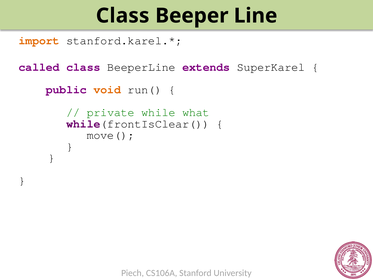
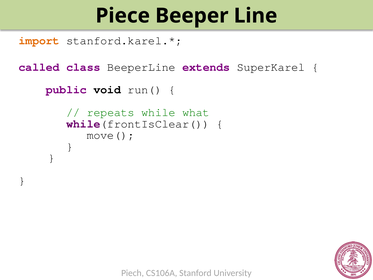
Class: Class -> Piece (123, 16)
void colour: orange -> black (107, 90)
private: private -> repeats (111, 112)
